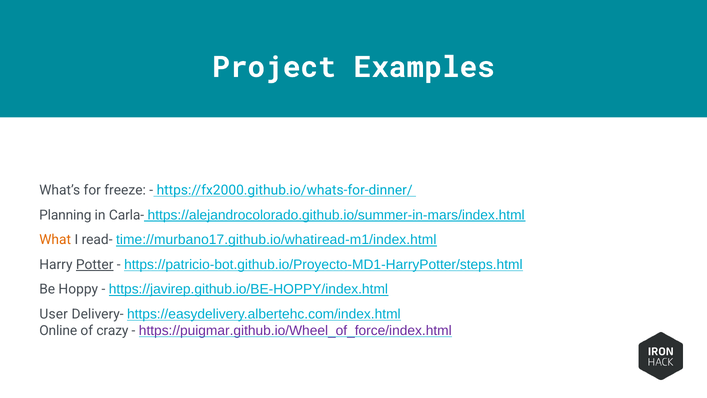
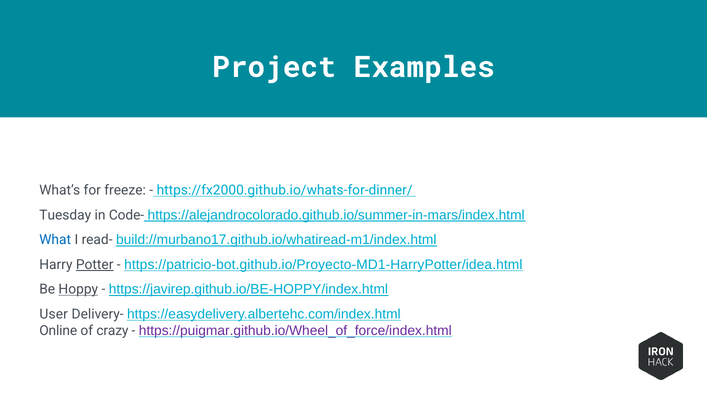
Planning: Planning -> Tuesday (65, 215)
Carla-: Carla- -> Code- (127, 215)
What colour: orange -> blue (55, 240)
time://murbano17.github.io/whatiread-m1/index.html: time://murbano17.github.io/whatiread-m1/index.html -> build://murbano17.github.io/whatiread-m1/index.html (276, 240)
https://patricio-bot.github.io/Proyecto-MD1-HarryPotter/steps.html: https://patricio-bot.github.io/Proyecto-MD1-HarryPotter/steps.html -> https://patricio-bot.github.io/Proyecto-MD1-HarryPotter/idea.html (323, 264)
Hoppy underline: none -> present (78, 289)
